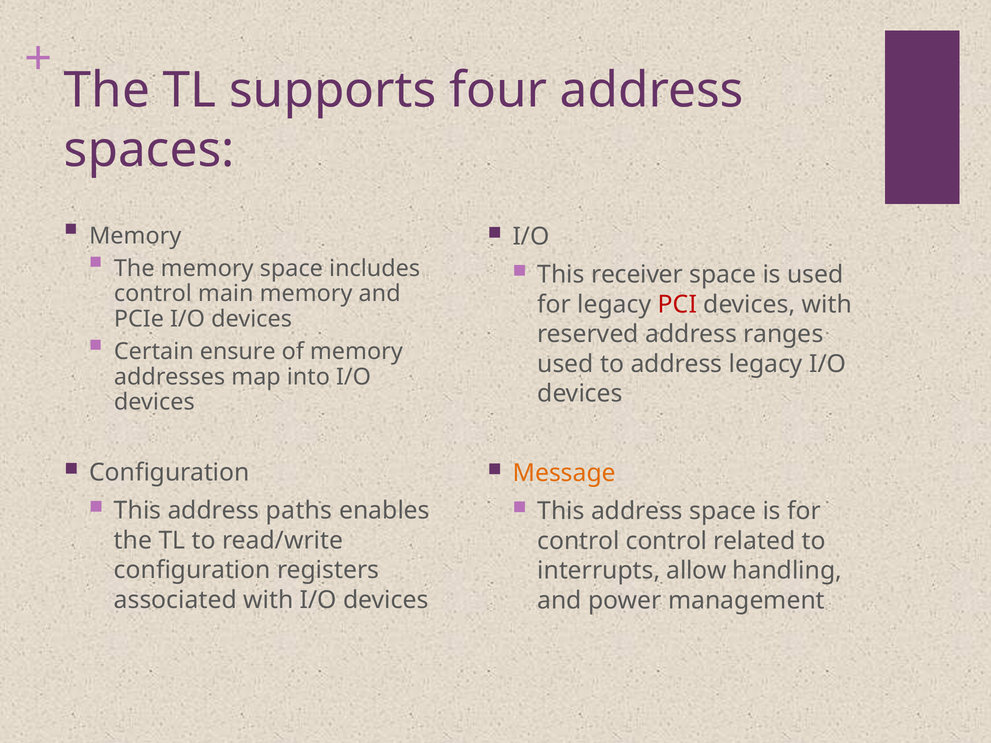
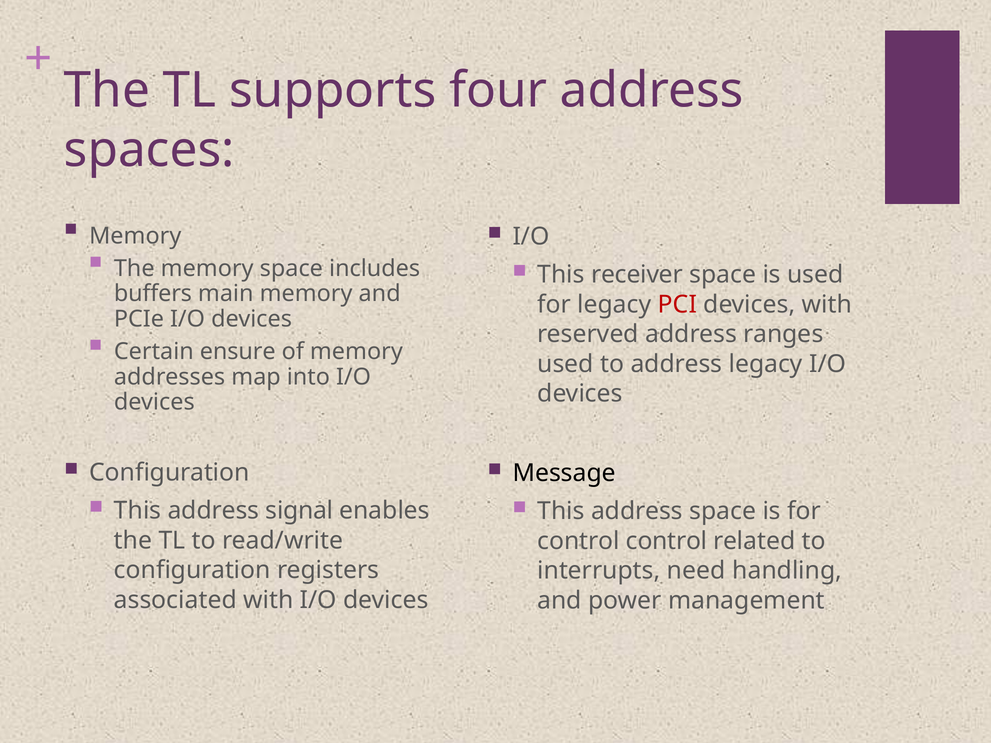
control: control -> buffers (153, 294)
Message colour: orange -> black (564, 473)
paths: paths -> signal (299, 511)
allow: allow -> need (696, 571)
